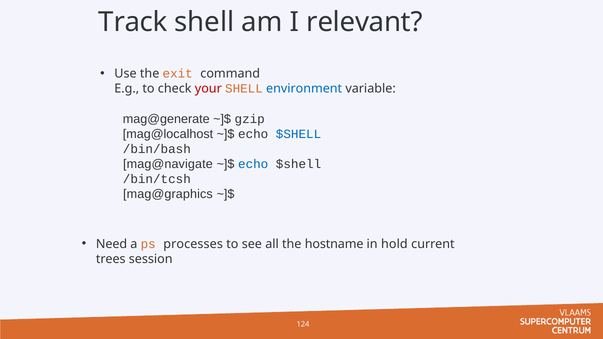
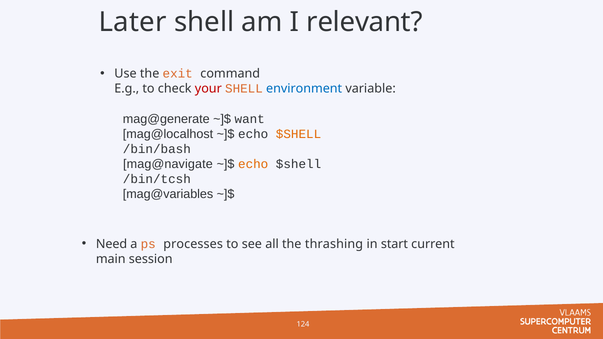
Track: Track -> Later (133, 22)
gzip: gzip -> want (250, 119)
$SHELL colour: blue -> orange (299, 134)
echo colour: blue -> orange (253, 164)
mag@graphics: mag@graphics -> mag@variables (168, 194)
hostname: hostname -> thrashing (334, 244)
hold: hold -> start (394, 244)
trees: trees -> main (111, 259)
